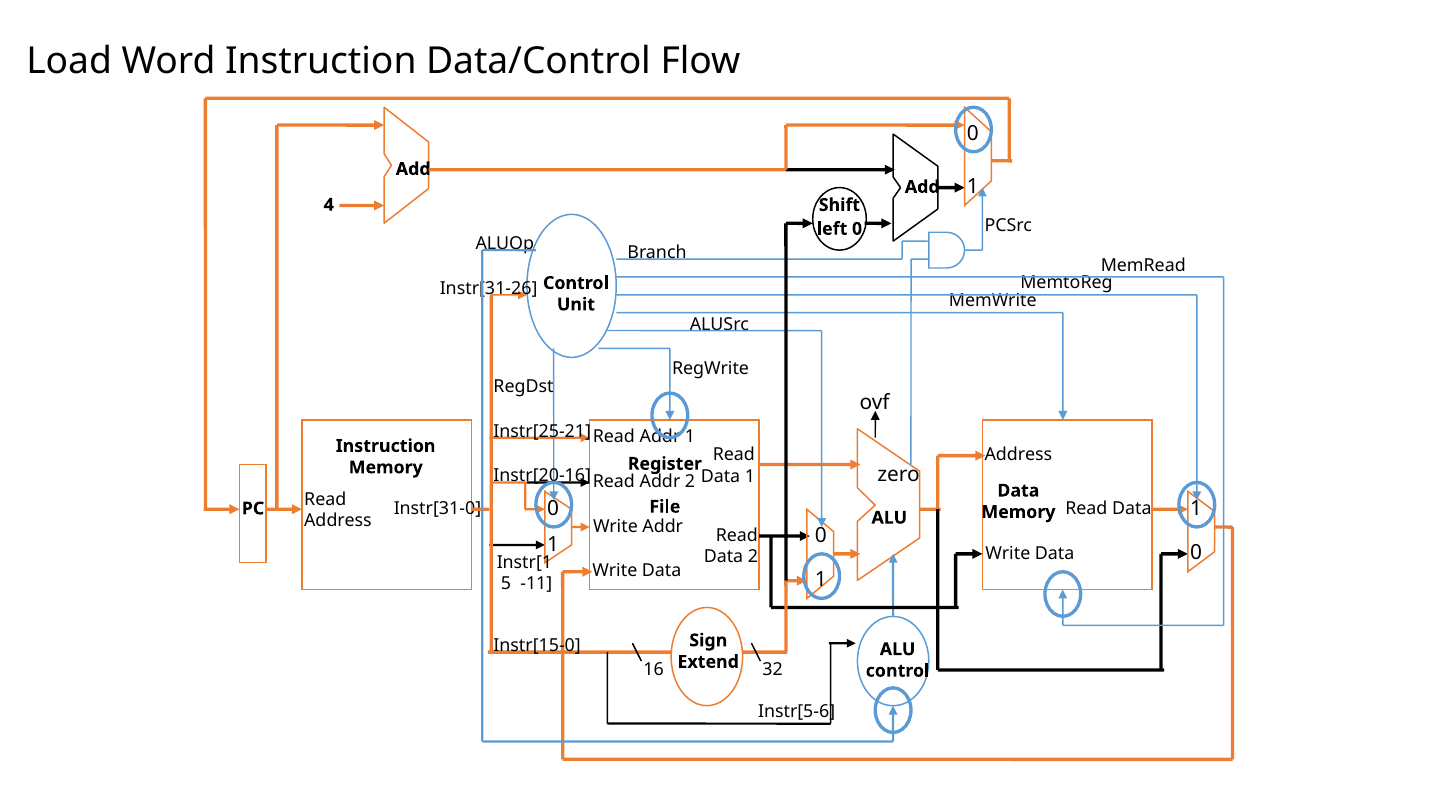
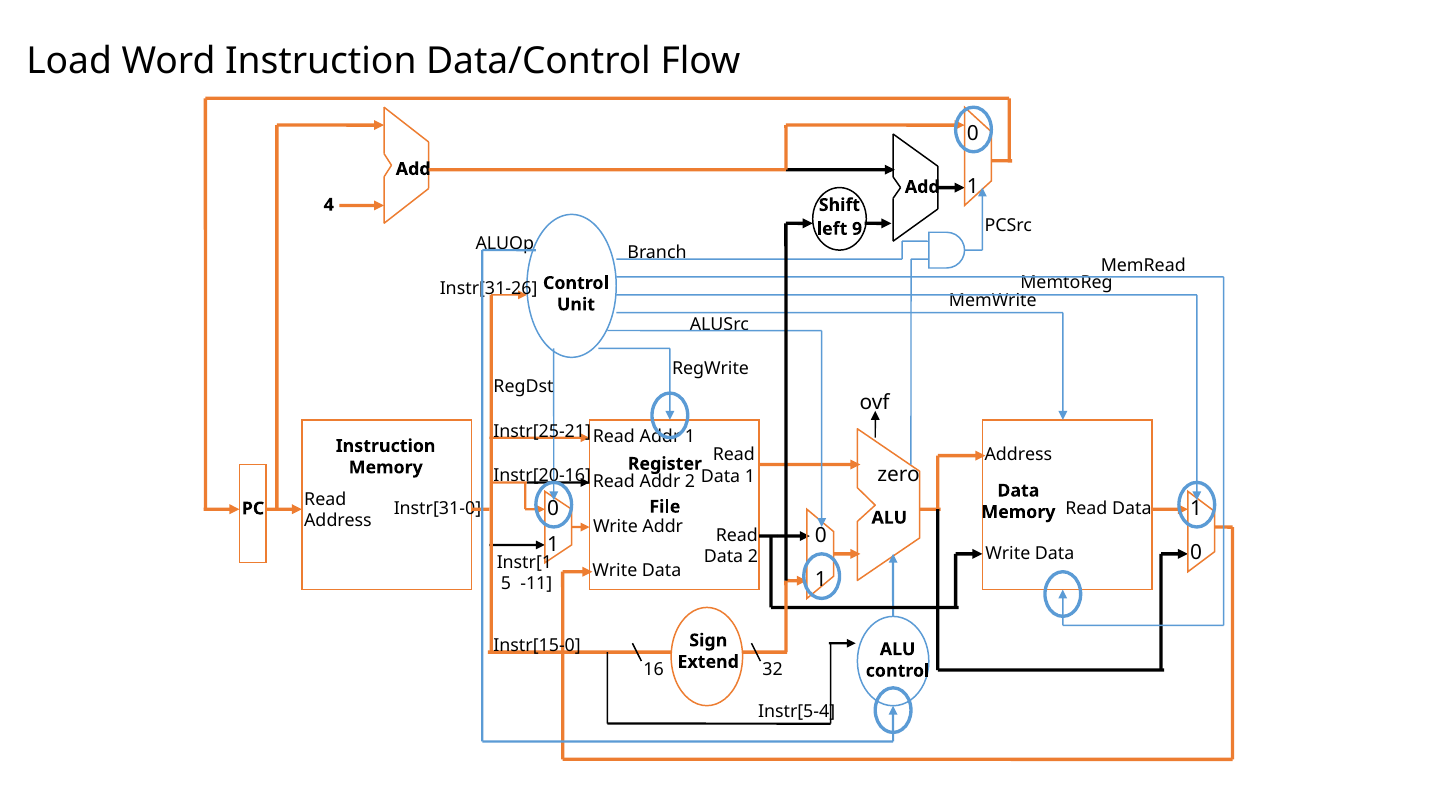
left 0: 0 -> 9 (857, 229)
Instr[5-6: Instr[5-6 -> Instr[5-4 (797, 711)
